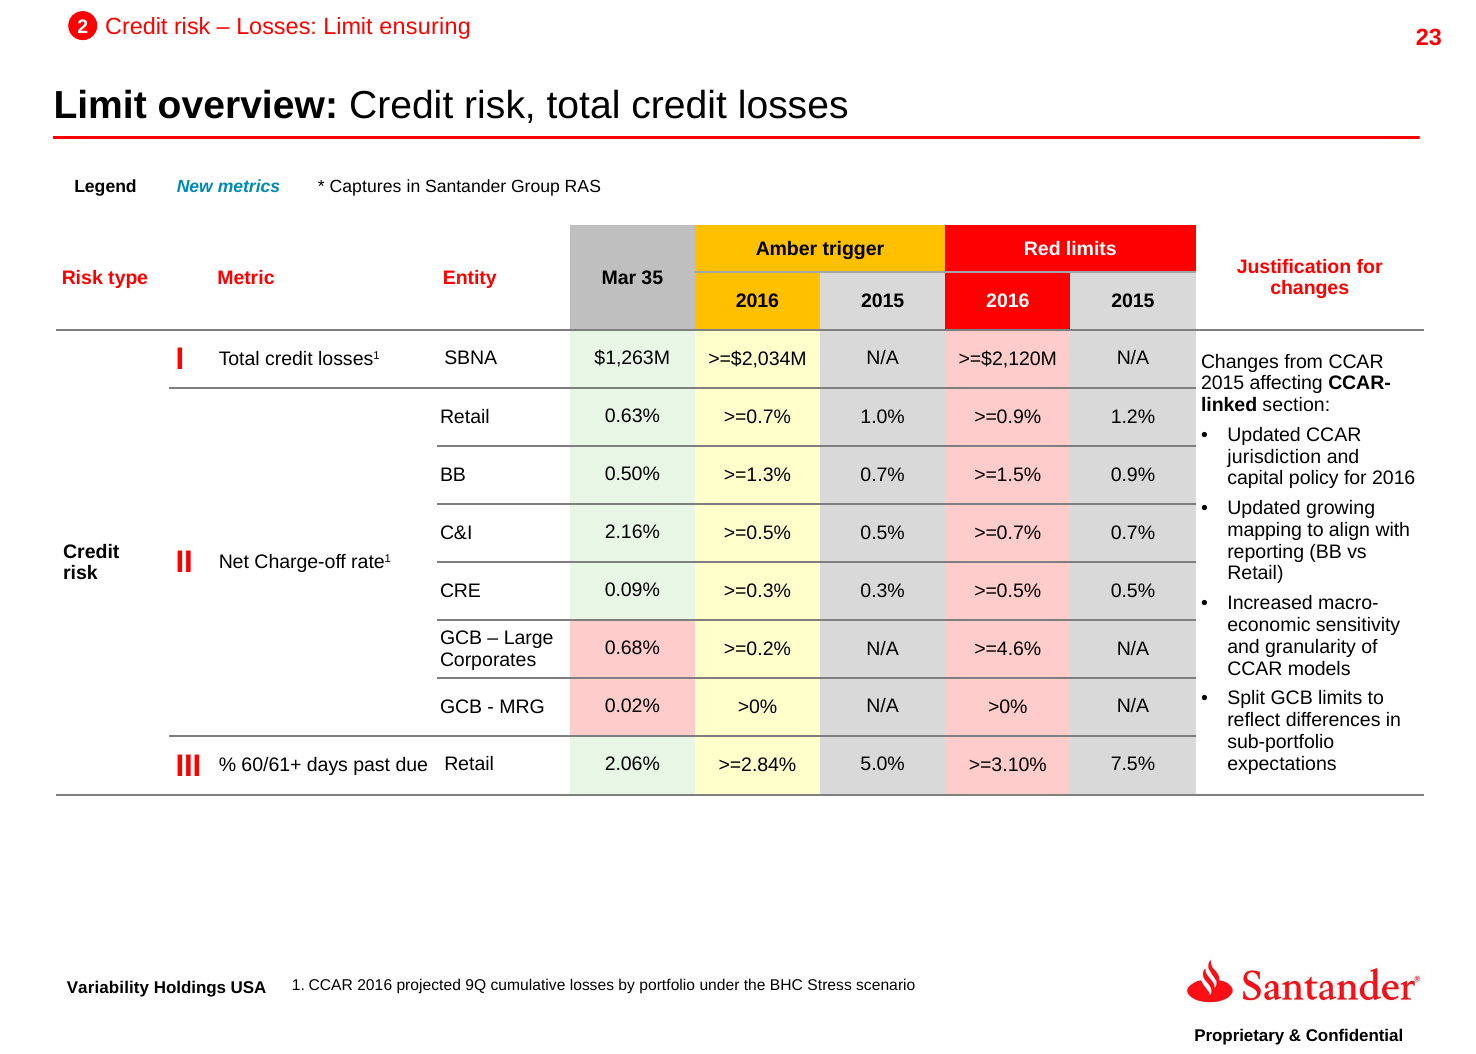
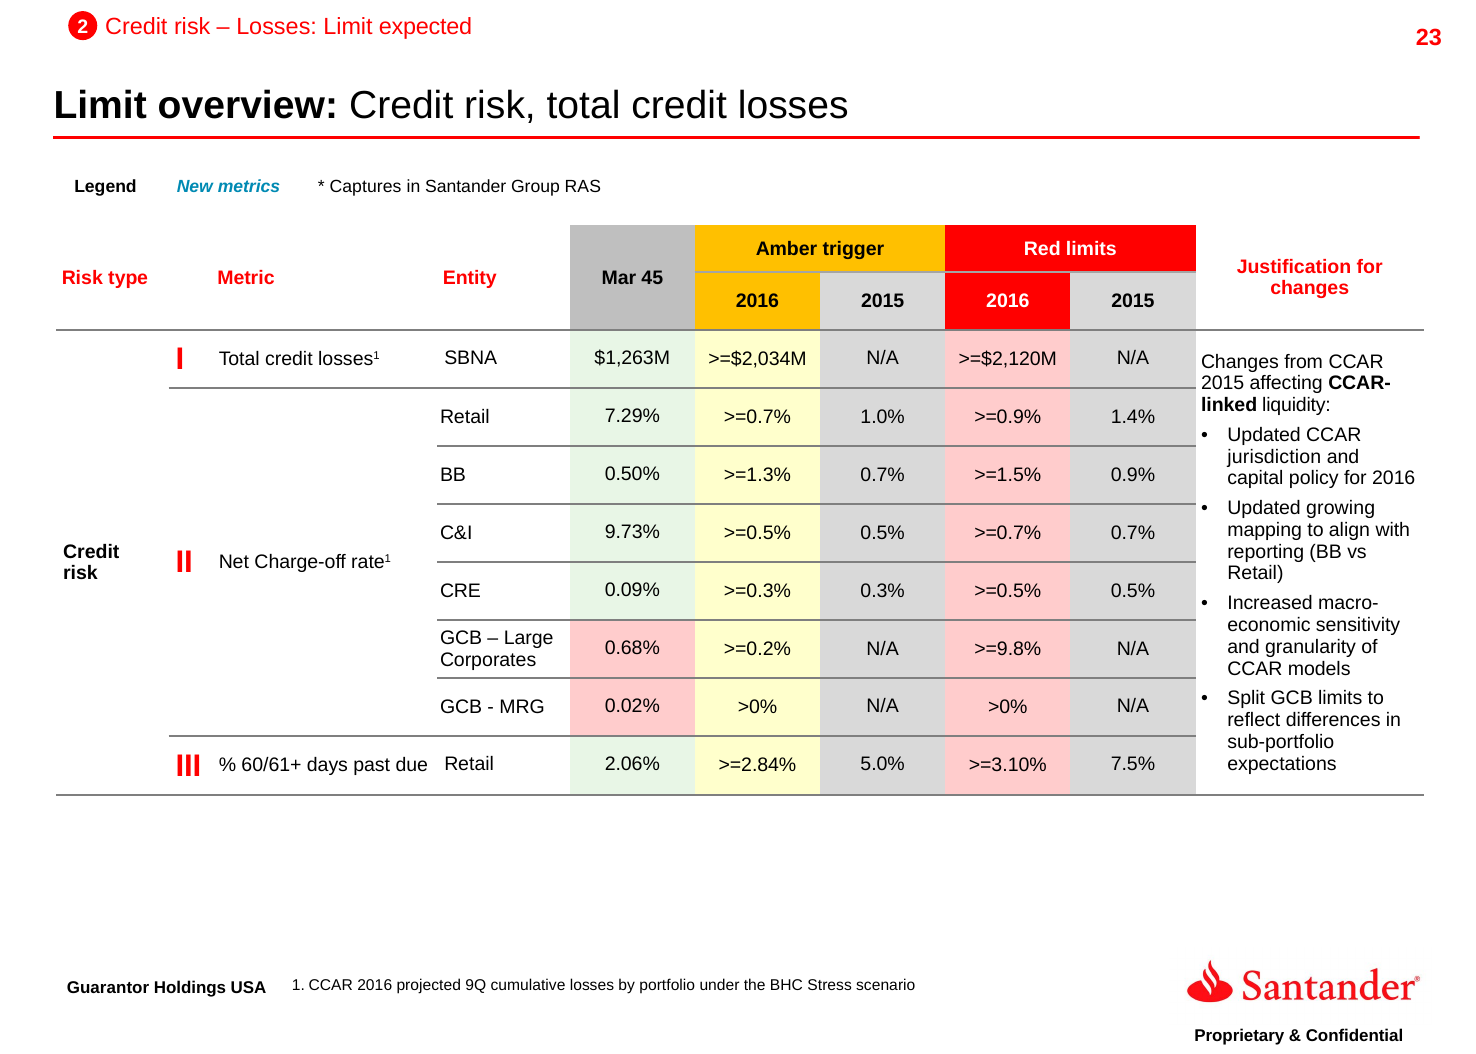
ensuring: ensuring -> expected (425, 27)
35: 35 -> 45 (652, 278)
section: section -> liquidity (1297, 405)
0.63%: 0.63% -> 7.29% (632, 416)
1.2%: 1.2% -> 1.4% (1133, 417)
2.16%: 2.16% -> 9.73% (632, 532)
>=4.6%: >=4.6% -> >=9.8% (1008, 649)
Variability: Variability -> Guarantor (108, 988)
